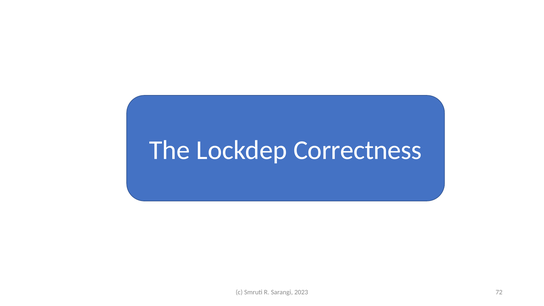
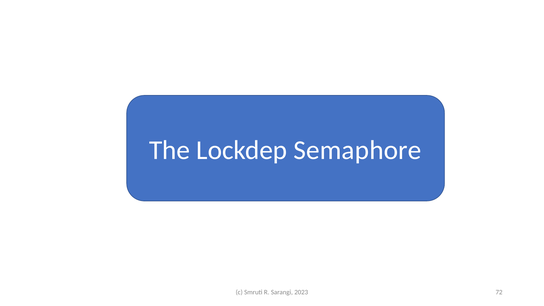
Correctness: Correctness -> Semaphore (357, 150)
